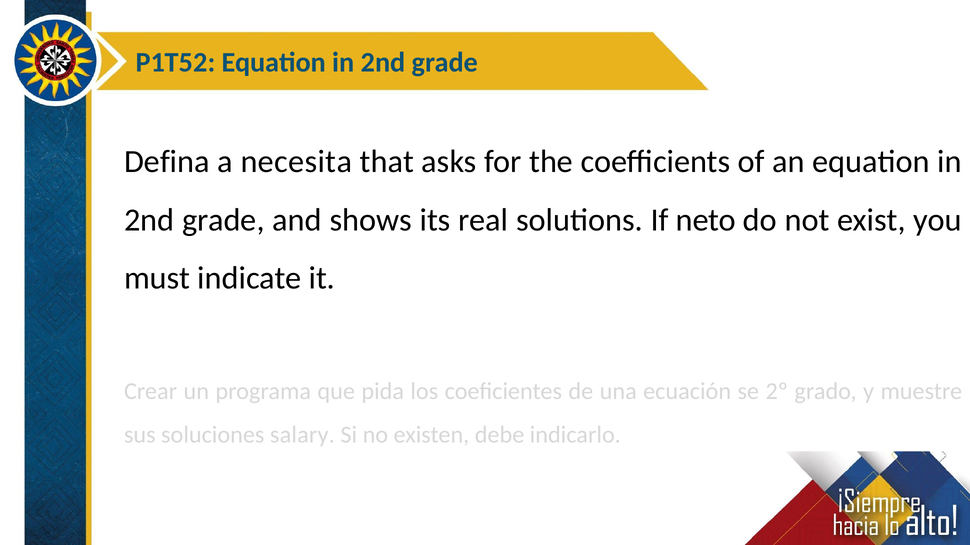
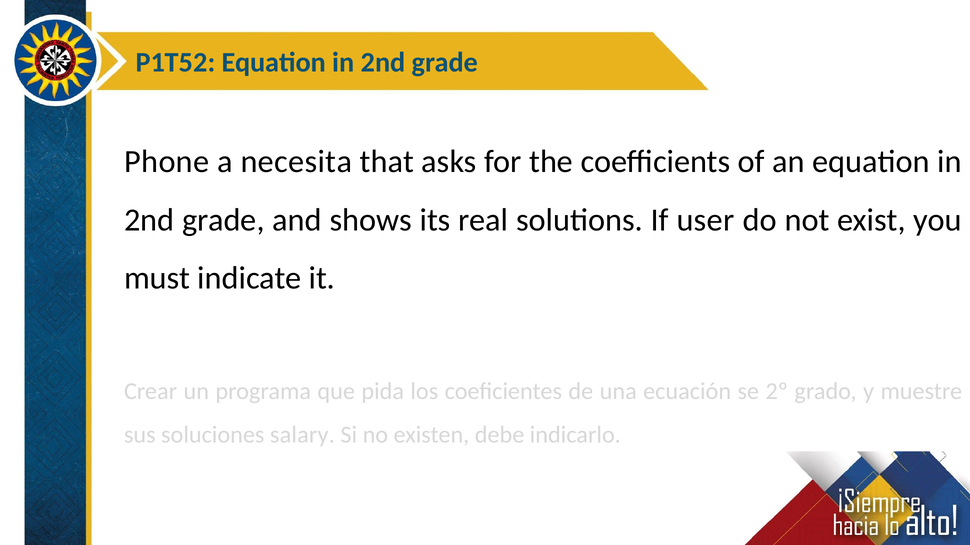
Defina: Defina -> Phone (167, 162)
neto: neto -> user (706, 220)
